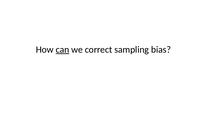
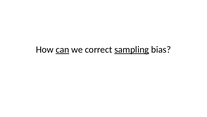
sampling underline: none -> present (132, 49)
